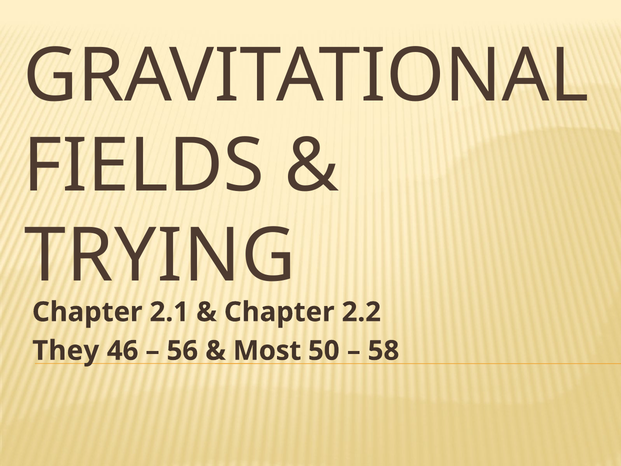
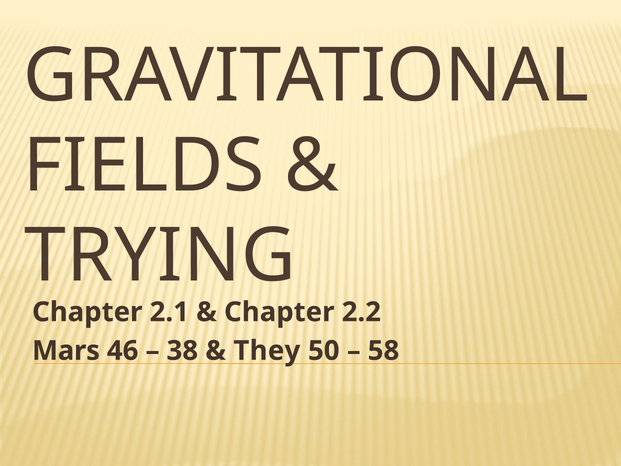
They: They -> Mars (66, 351)
56: 56 -> 38 (182, 351)
Most: Most -> They (267, 351)
